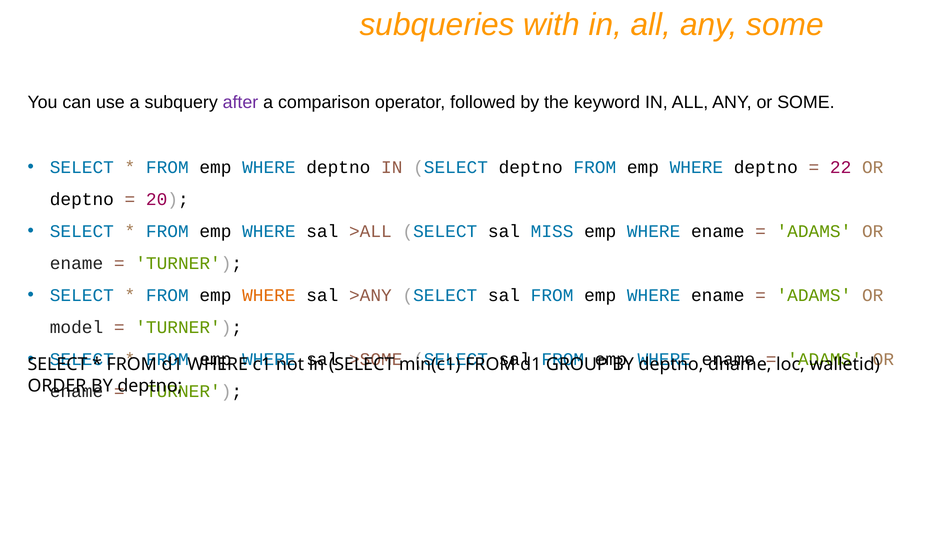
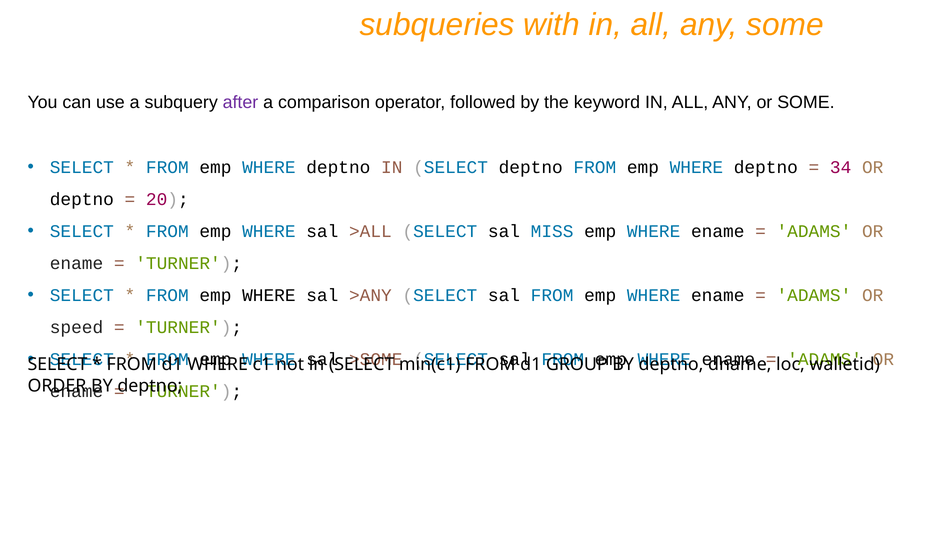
22: 22 -> 34 (841, 167)
WHERE colour: orange -> black (269, 296)
model: model -> speed (77, 328)
